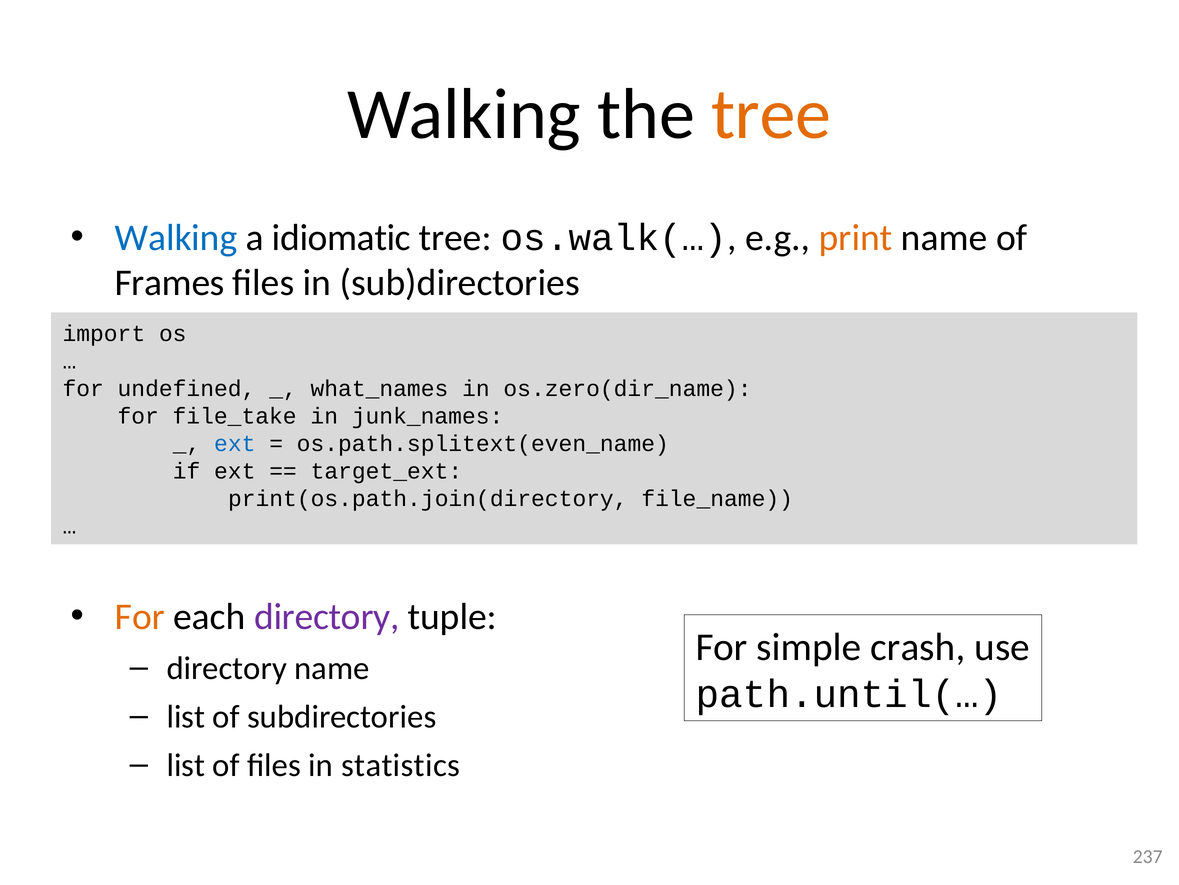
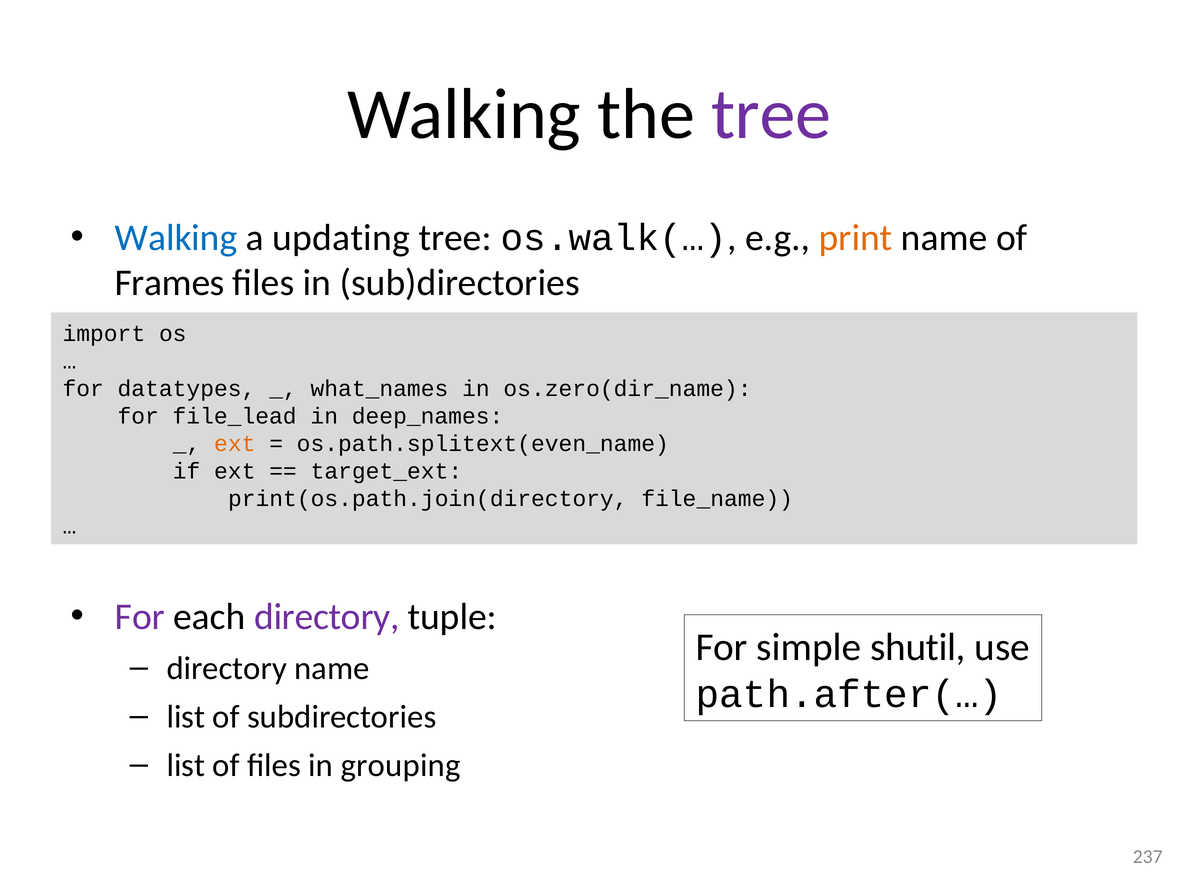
tree colour: orange -> purple (771, 114)
idiomatic: idiomatic -> updating (341, 237)
undefined: undefined -> datatypes (186, 388)
file_take: file_take -> file_lead (235, 416)
junk_names: junk_names -> deep_names (428, 416)
ext colour: blue -> orange (235, 443)
For colour: orange -> purple (140, 617)
crash: crash -> shutil (918, 647)
path.until(…: path.until(… -> path.after(… (849, 694)
statistics: statistics -> grouping (401, 765)
